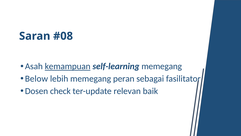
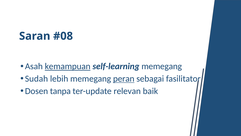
Below: Below -> Sudah (36, 78)
peran underline: none -> present (124, 78)
check: check -> tanpa (60, 91)
